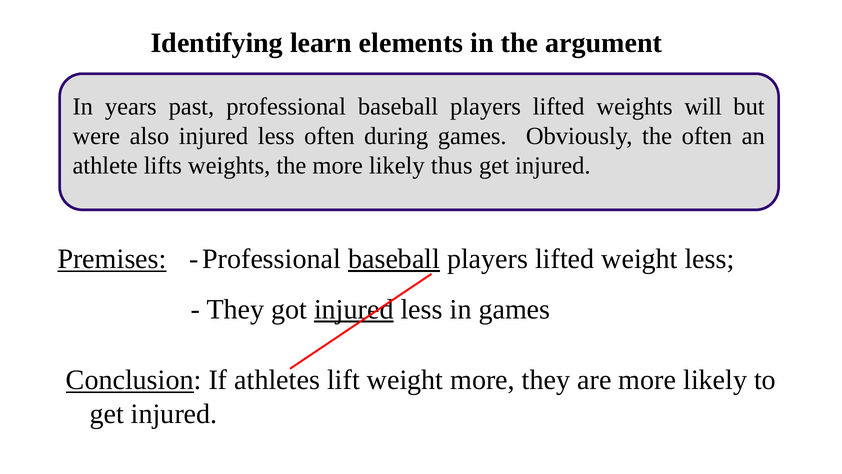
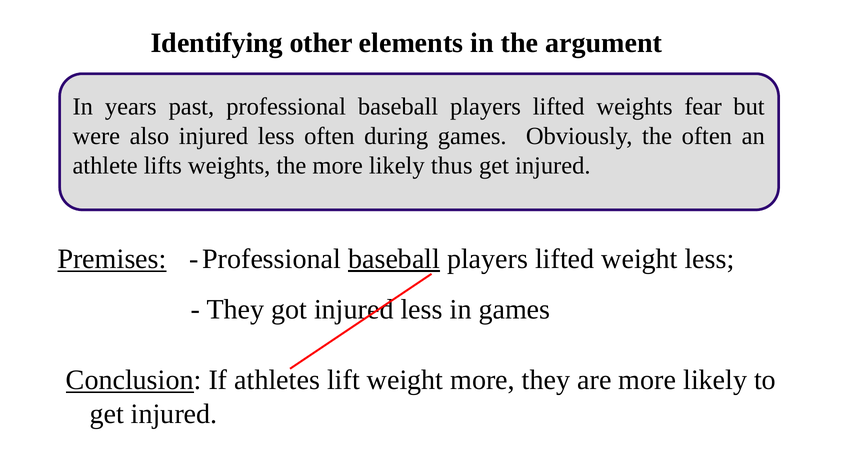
learn: learn -> other (321, 43)
will: will -> fear (703, 107)
injured underline: present -> none (354, 309)
